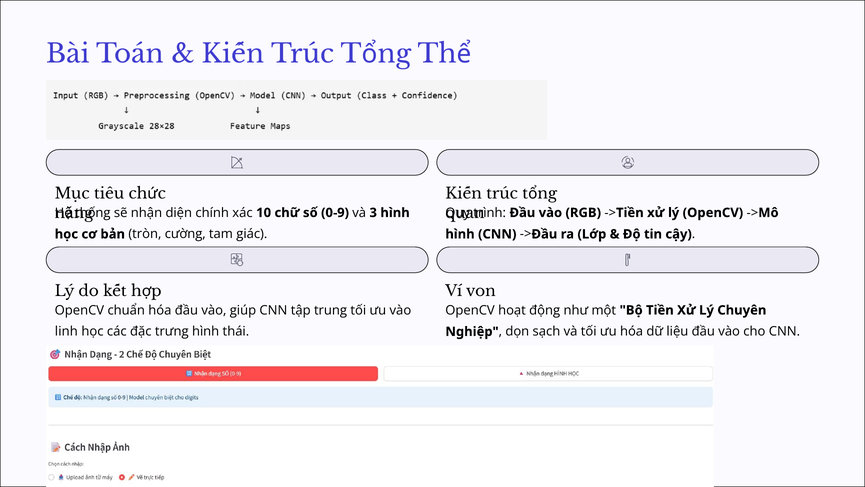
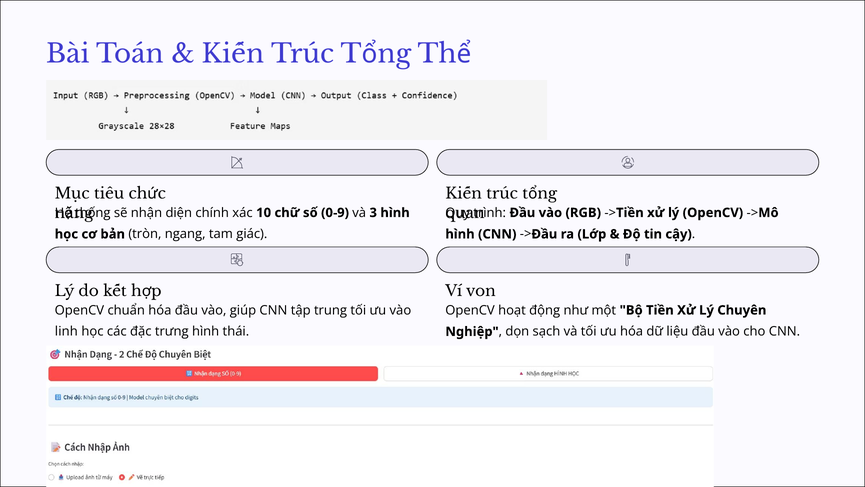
cường: cường -> ngang (185, 234)
